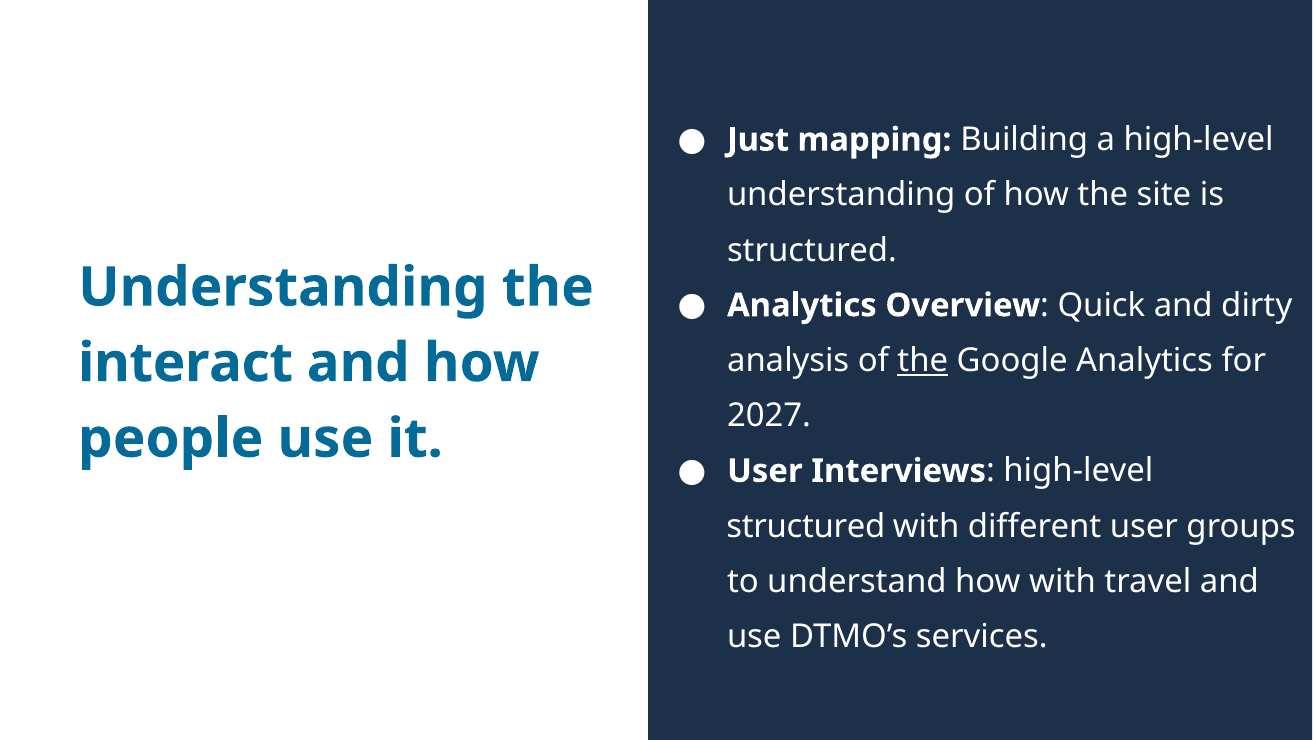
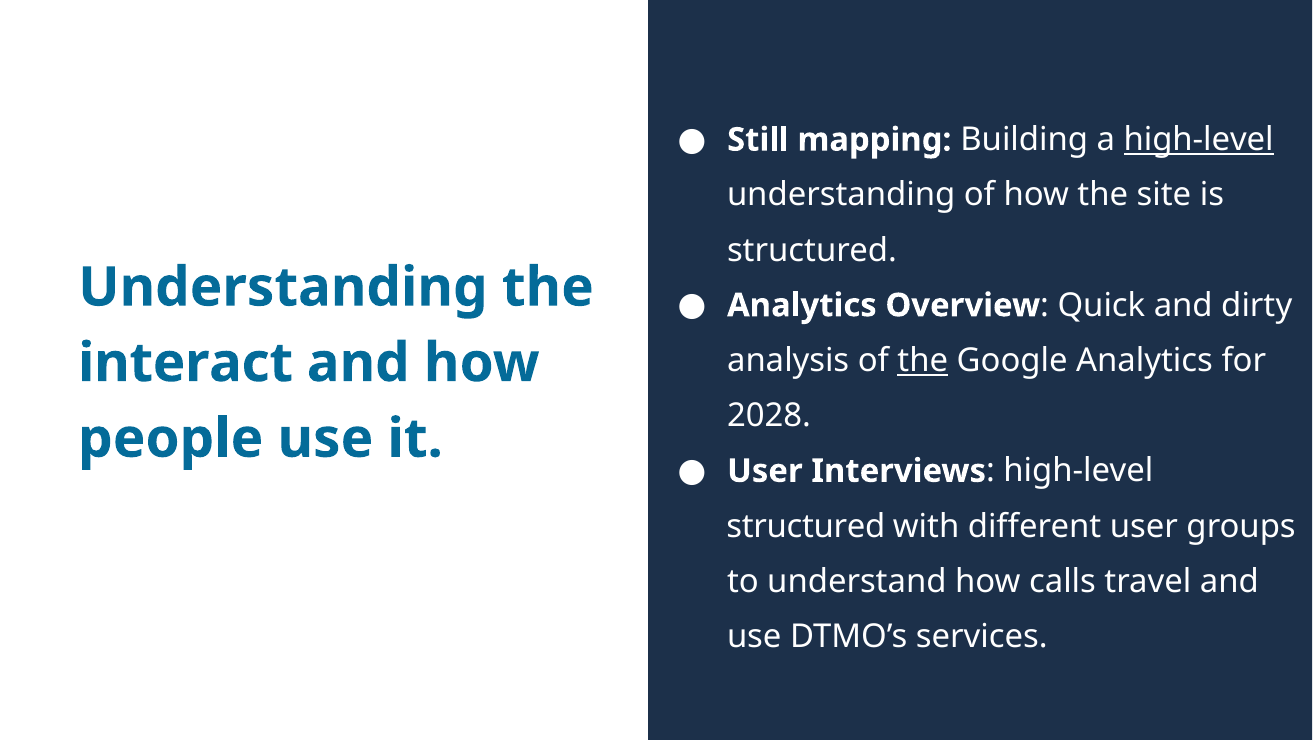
Just: Just -> Still (758, 140)
high-level underline: none -> present (1199, 140)
2027: 2027 -> 2028 (769, 416)
how with: with -> calls (1063, 581)
